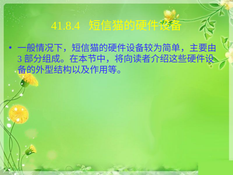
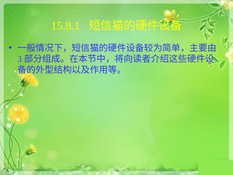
41.8.4: 41.8.4 -> 15.8.1 (66, 26)
